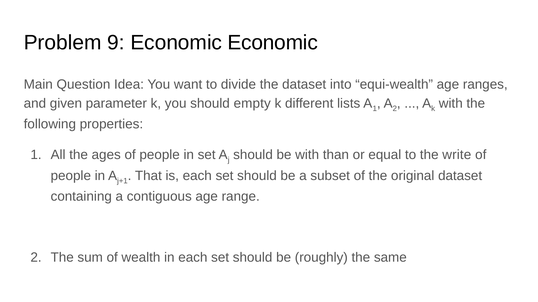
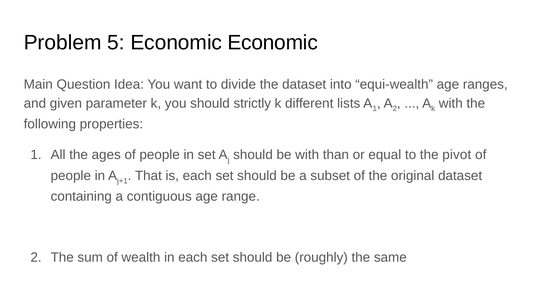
9: 9 -> 5 (116, 43)
empty: empty -> strictly (252, 103)
write: write -> pivot (457, 155)
